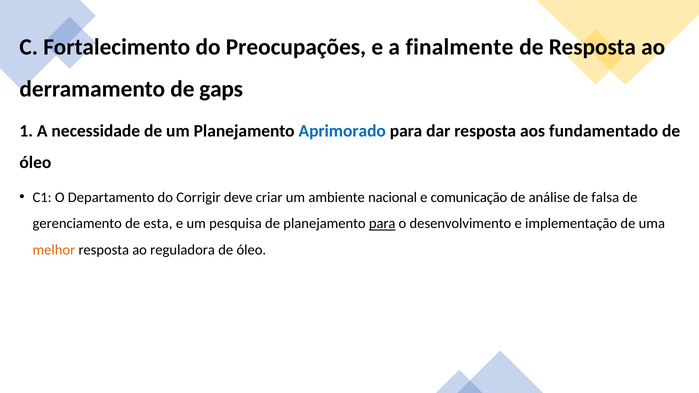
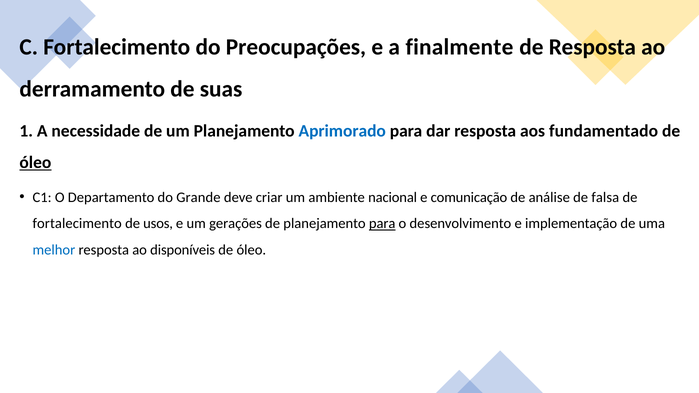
gaps: gaps -> suas (221, 89)
óleo underline: none -> present (35, 162)
Corrigir: Corrigir -> Grande (198, 197)
gerenciamento: gerenciamento -> fortalecimento (77, 224)
esta: esta -> usos (158, 224)
pesquisa: pesquisa -> gerações (236, 224)
melhor colour: orange -> blue (54, 250)
reguladora: reguladora -> disponíveis (183, 250)
